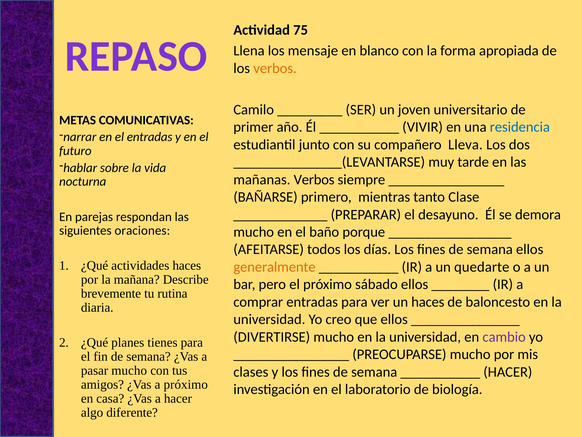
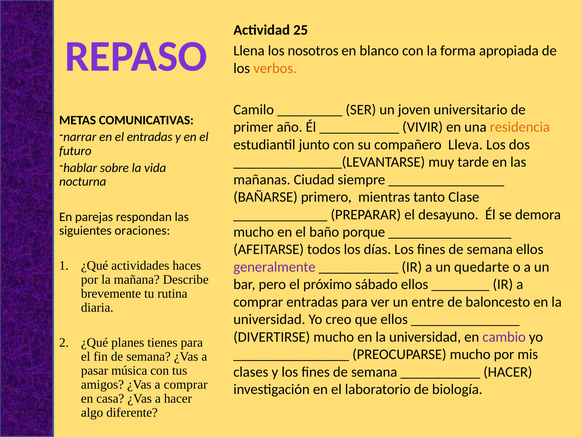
75: 75 -> 25 (301, 30)
mensaje: mensaje -> nosotros (313, 51)
residencia colour: blue -> orange (520, 127)
mañanas Verbos: Verbos -> Ciudad (314, 179)
generalmente colour: orange -> purple (274, 267)
un haces: haces -> entre (428, 302)
mucho: mucho -> música (129, 370)
¿Vas a próximo: próximo -> comprar (186, 384)
